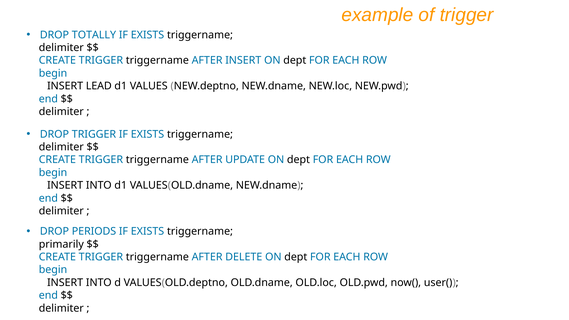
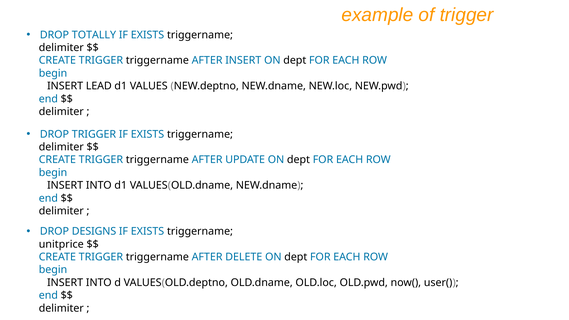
PERIODS: PERIODS -> DESIGNS (94, 231)
primarily: primarily -> unitprice (61, 244)
